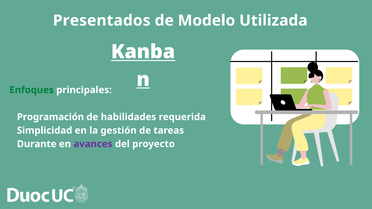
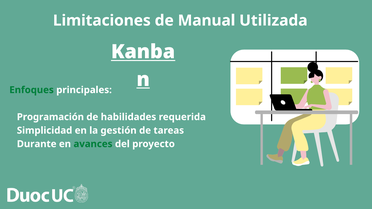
Presentados: Presentados -> Limitaciones (102, 21)
Modelo: Modelo -> Manual (207, 21)
avances colour: purple -> green (93, 144)
